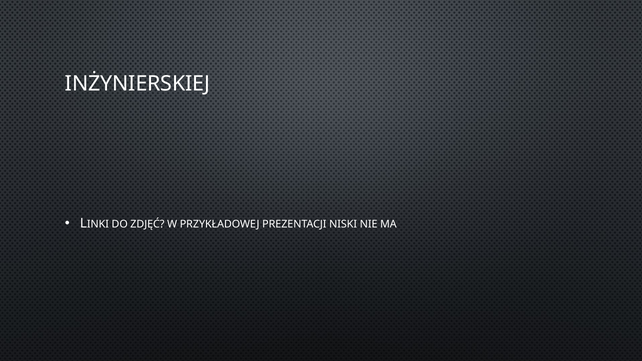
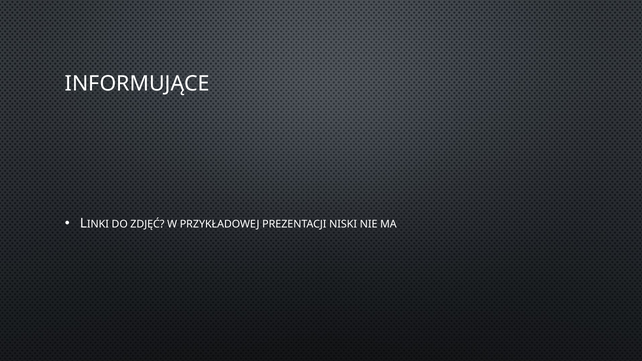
INŻYNIERSKIEJ: INŻYNIERSKIEJ -> INFORMUJĄCE (137, 84)
